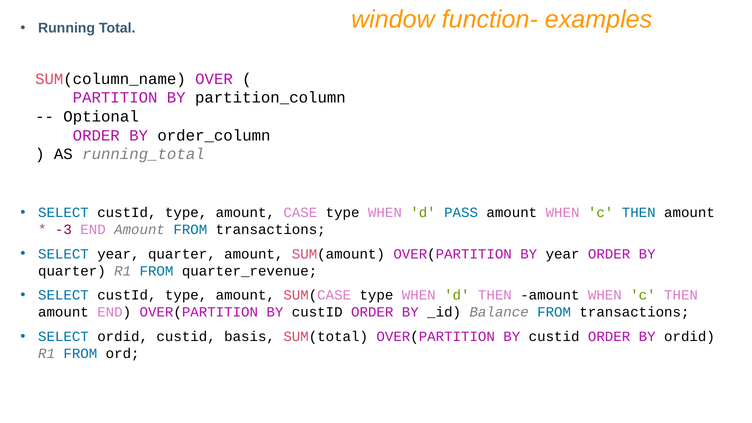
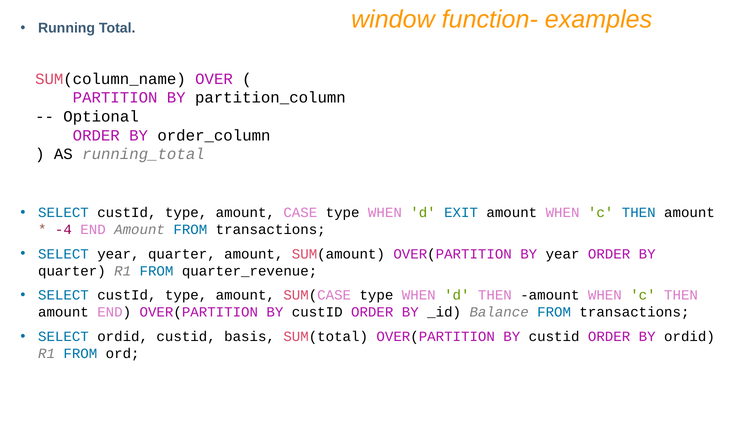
PASS: PASS -> EXIT (461, 213)
-3: -3 -> -4 (63, 230)
